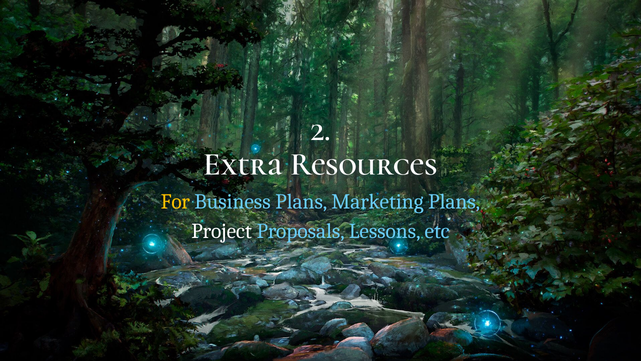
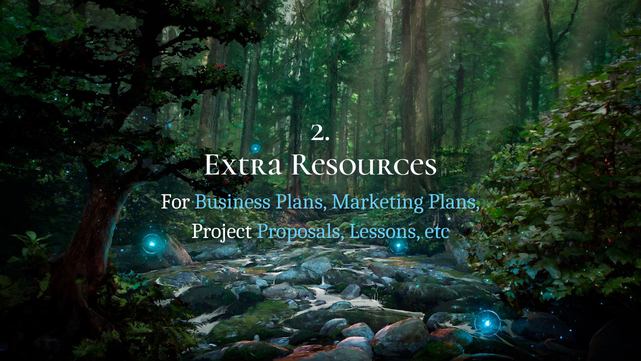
For colour: yellow -> white (175, 201)
